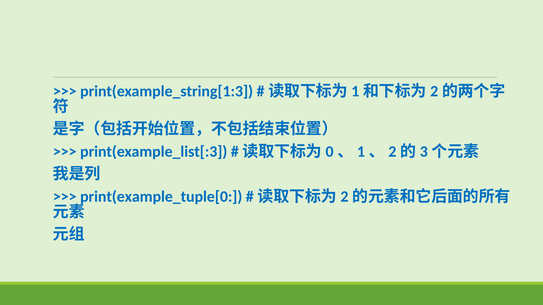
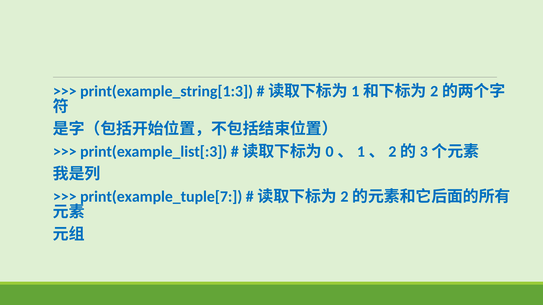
print(example_tuple[0: print(example_tuple[0 -> print(example_tuple[7 (161, 197)
